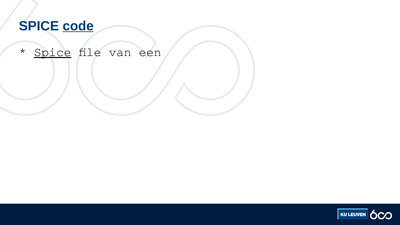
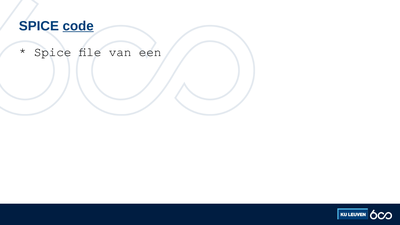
Spice underline: present -> none (53, 52)
